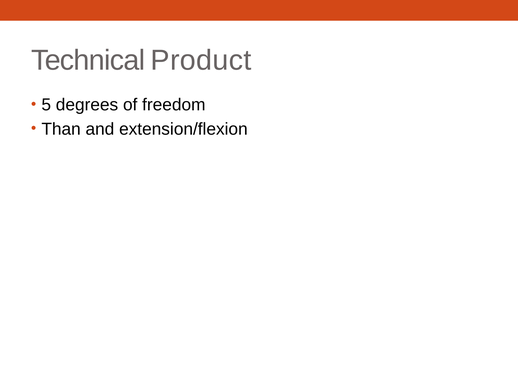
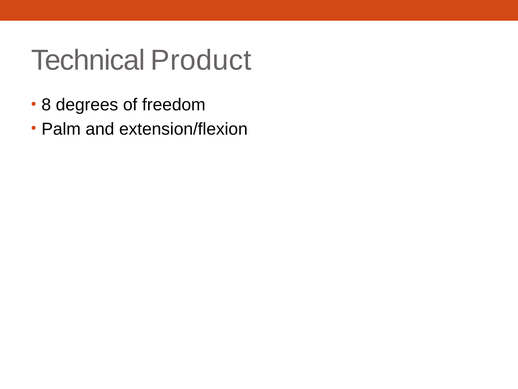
5: 5 -> 8 (46, 105)
Than: Than -> Palm (61, 129)
